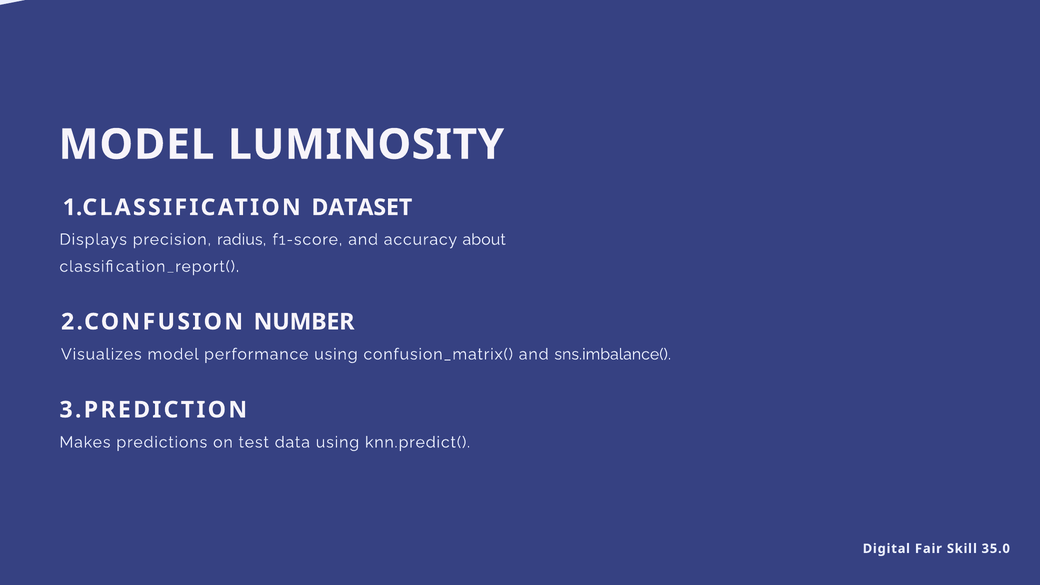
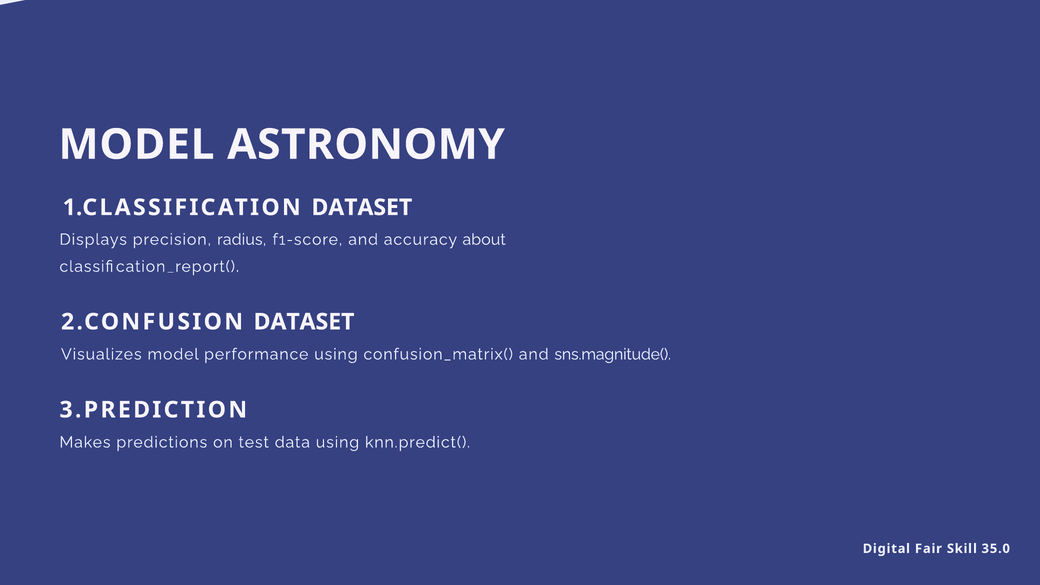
LUMINOSITY: LUMINOSITY -> ASTRONOMY (366, 145)
2.CONFUSION NUMBER: NUMBER -> DATASET (304, 322)
sns.imbalance(: sns.imbalance( -> sns.magnitude( (613, 354)
